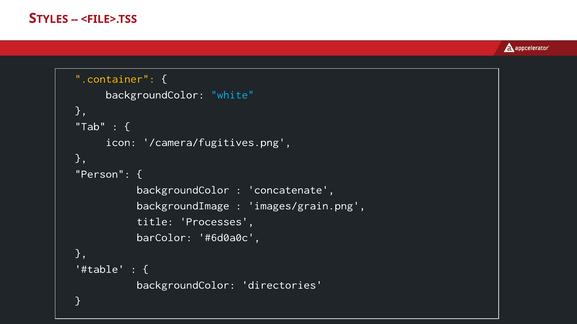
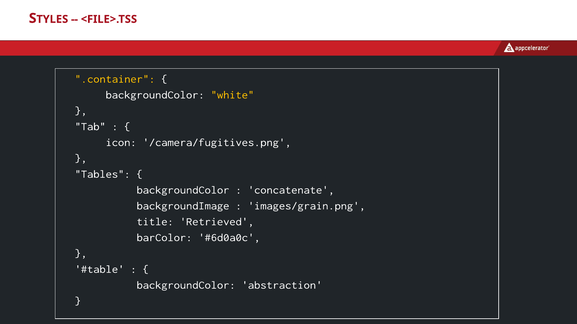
white colour: light blue -> yellow (232, 95)
Person: Person -> Tables (103, 174)
Processes: Processes -> Retrieved (217, 222)
directories: directories -> abstraction (282, 285)
